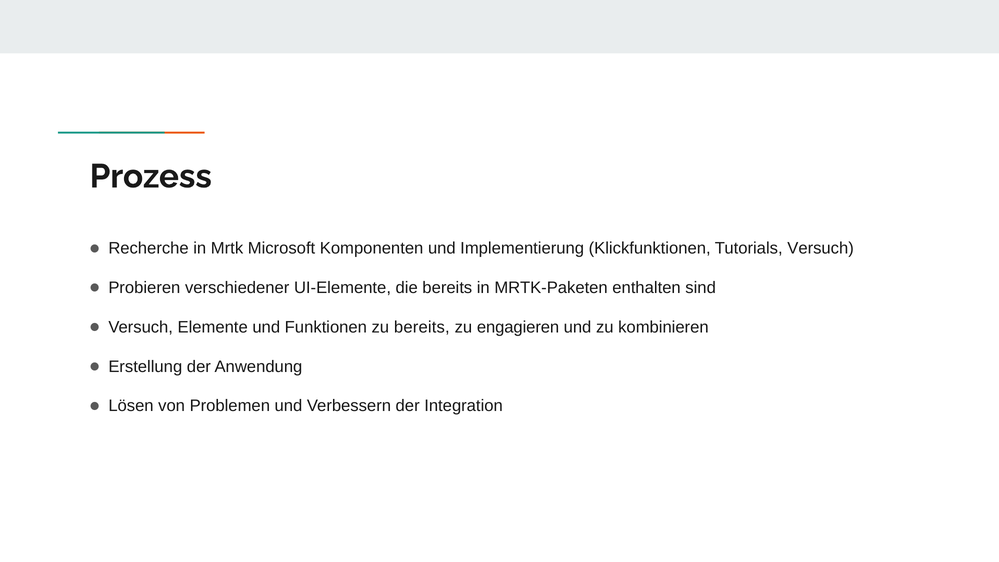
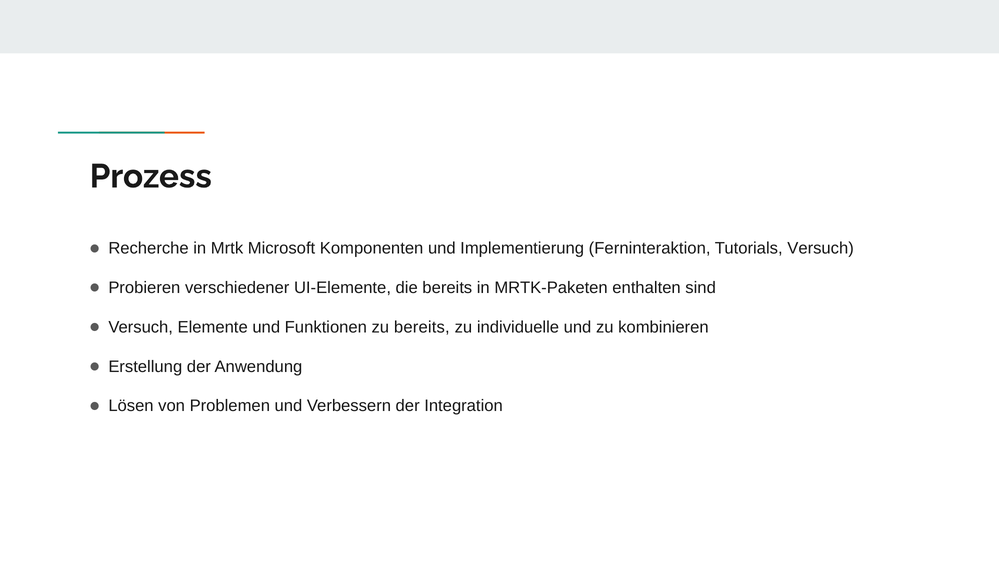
Klickfunktionen: Klickfunktionen -> Ferninteraktion (650, 248)
engagieren: engagieren -> individuelle (518, 327)
